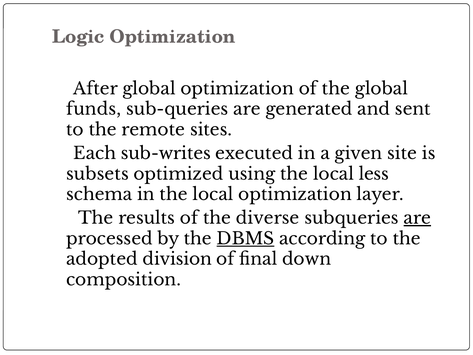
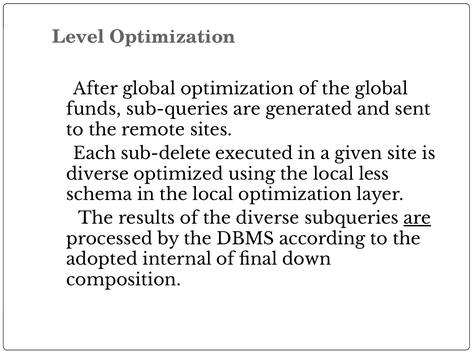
Logic: Logic -> Level (78, 37)
sub-writes: sub-writes -> sub-delete (166, 153)
subsets: subsets -> diverse (98, 174)
DBMS underline: present -> none (245, 239)
division: division -> internal (177, 259)
